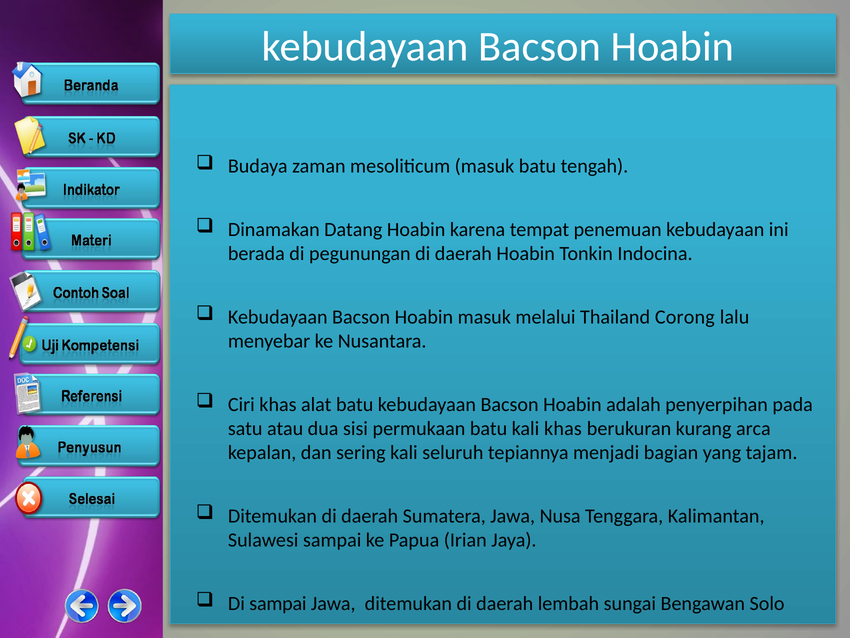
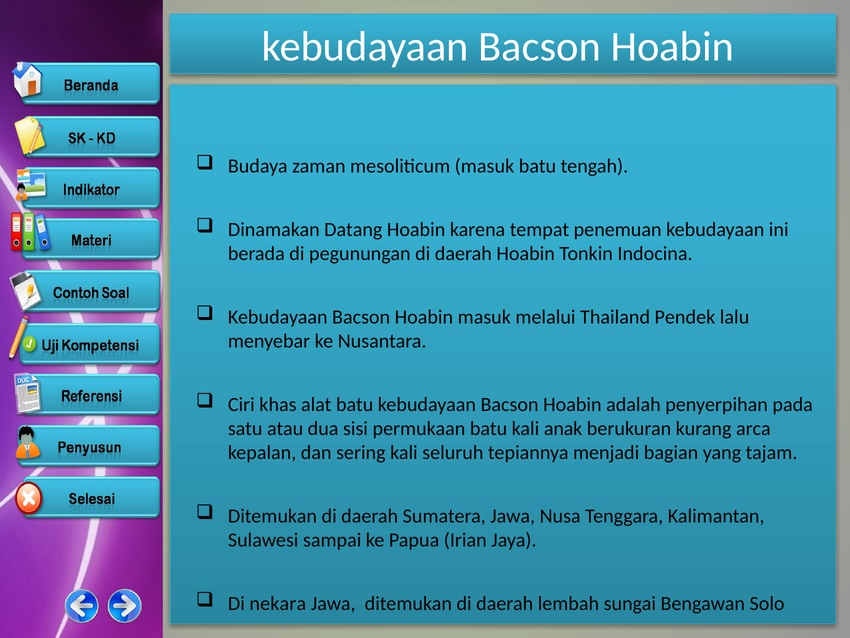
Corong: Corong -> Pendek (685, 317)
kali khas: khas -> anak (563, 428)
Di sampai: sampai -> nekara (278, 603)
